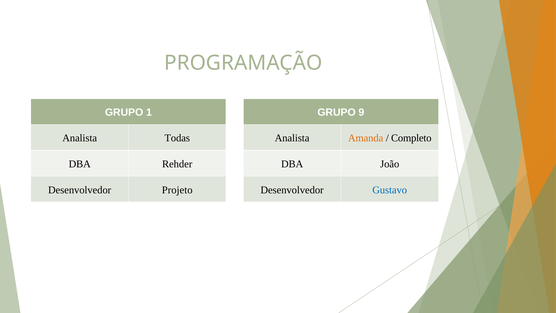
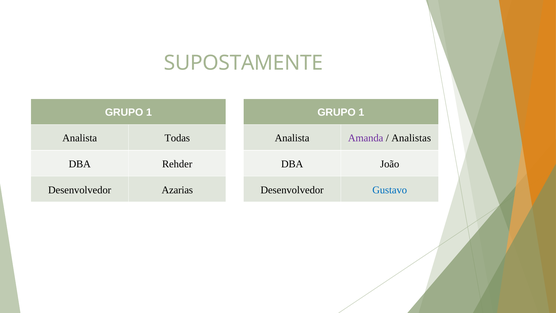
PROGRAMAÇÃO: PROGRAMAÇÃO -> SUPOSTAMENTE (243, 63)
9: 9 -> 1 (361, 112)
Amanda colour: orange -> purple (366, 138)
Completo: Completo -> Analistas (411, 138)
Projeto: Projeto -> Azarias (177, 190)
